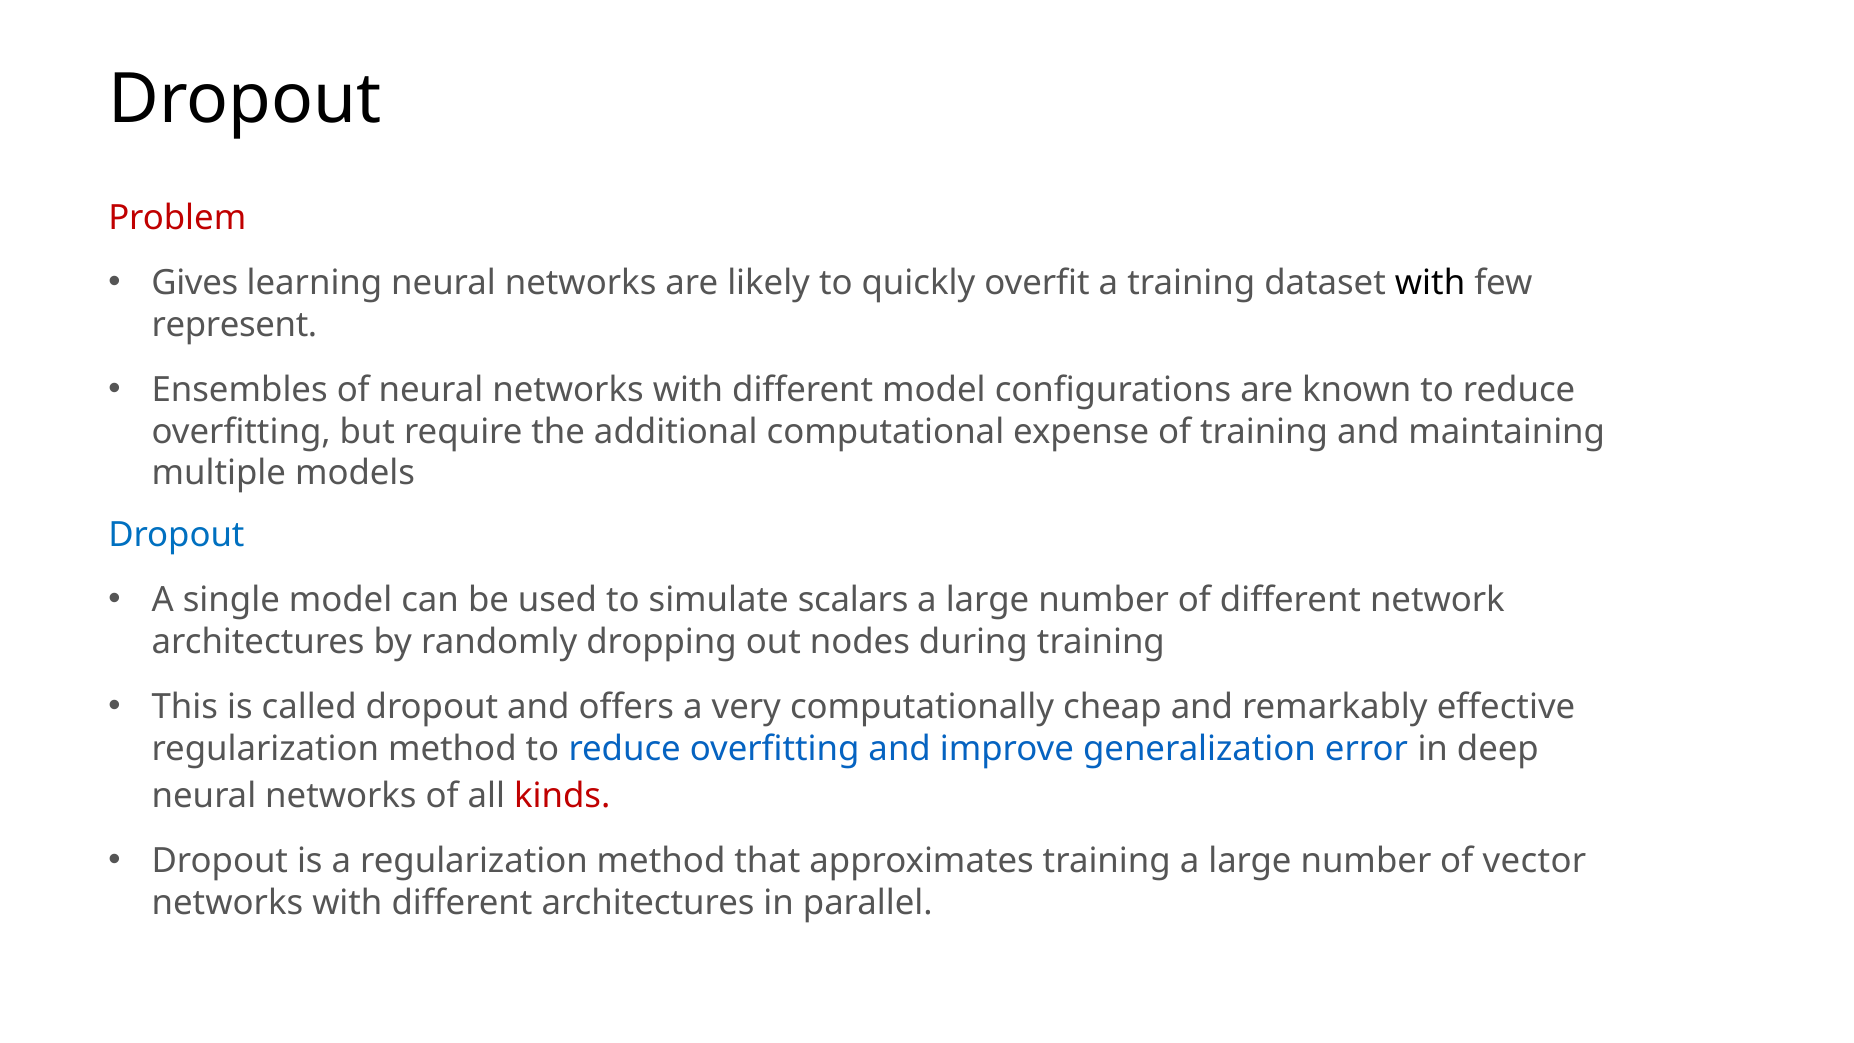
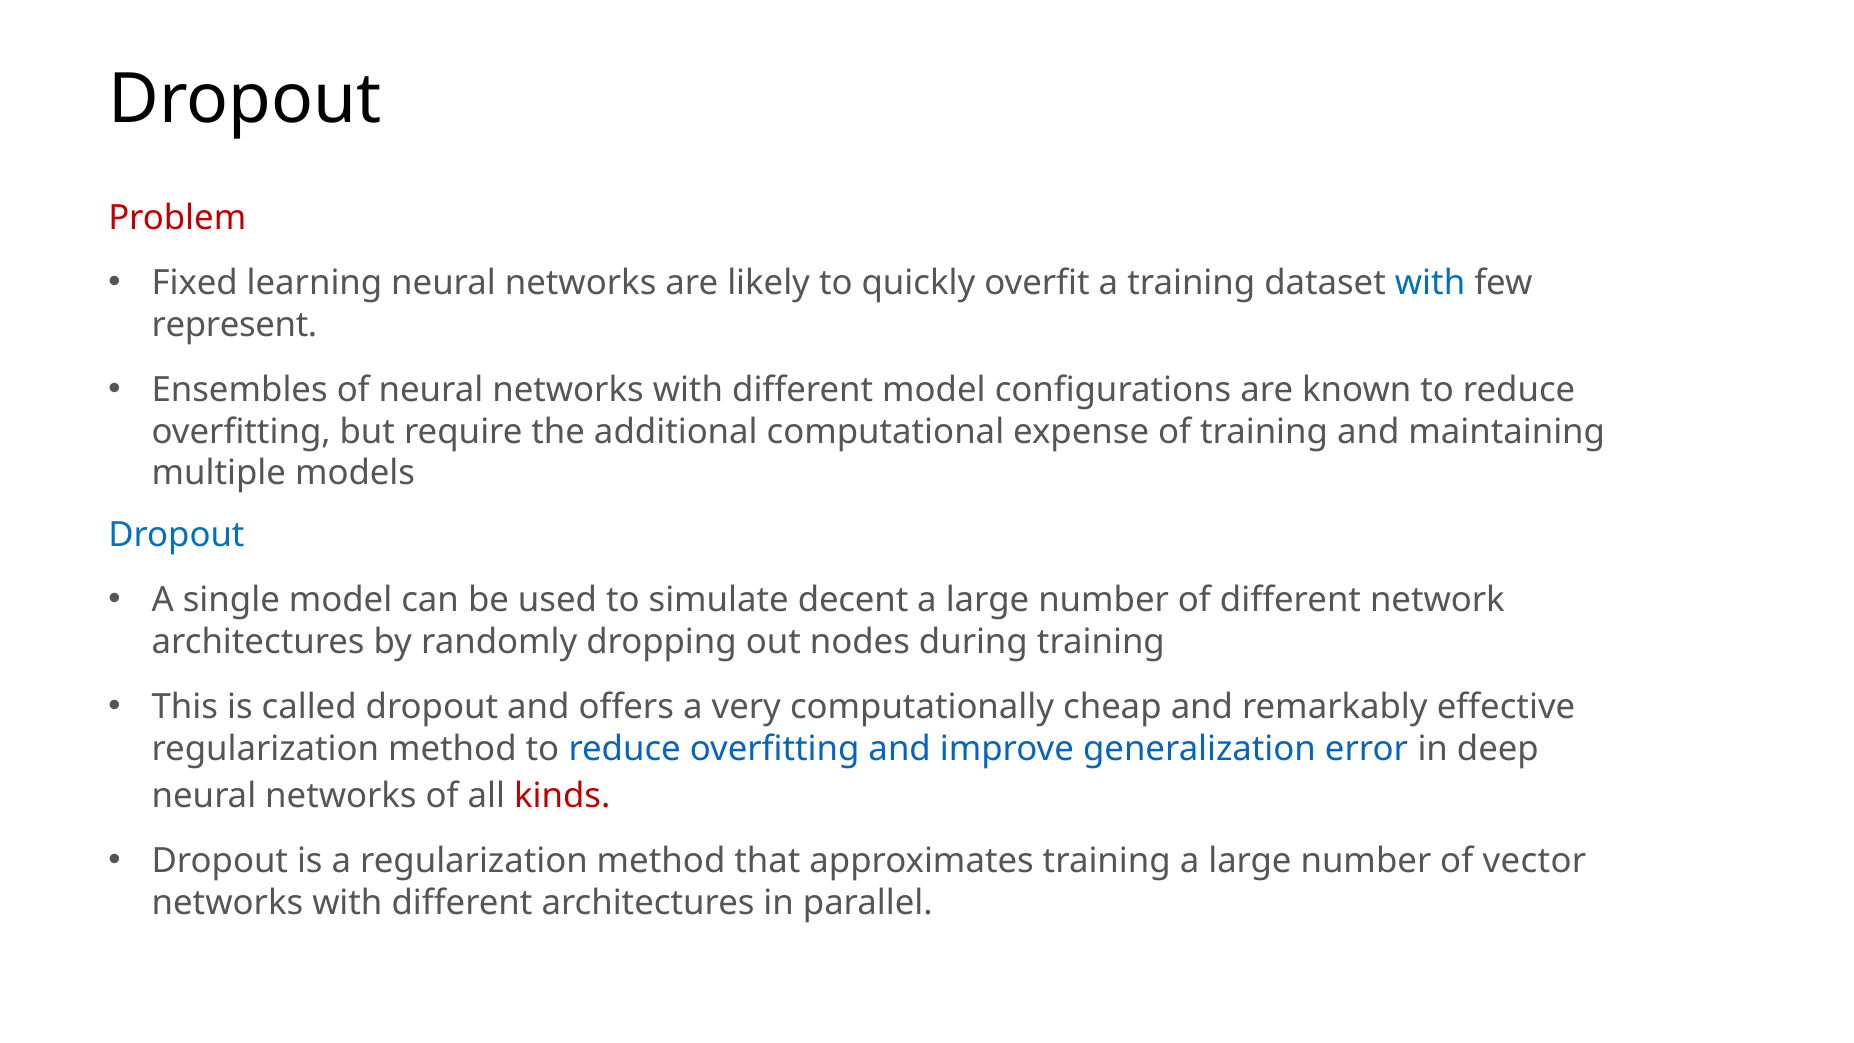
Gives: Gives -> Fixed (195, 283)
with colour: black -> blue (1430, 283)
scalars: scalars -> decent (853, 600)
